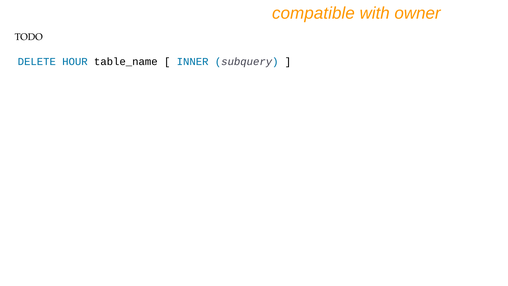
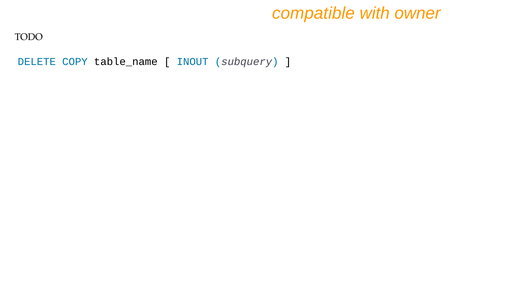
HOUR: HOUR -> COPY (75, 62)
INNER: INNER -> INOUT (193, 62)
